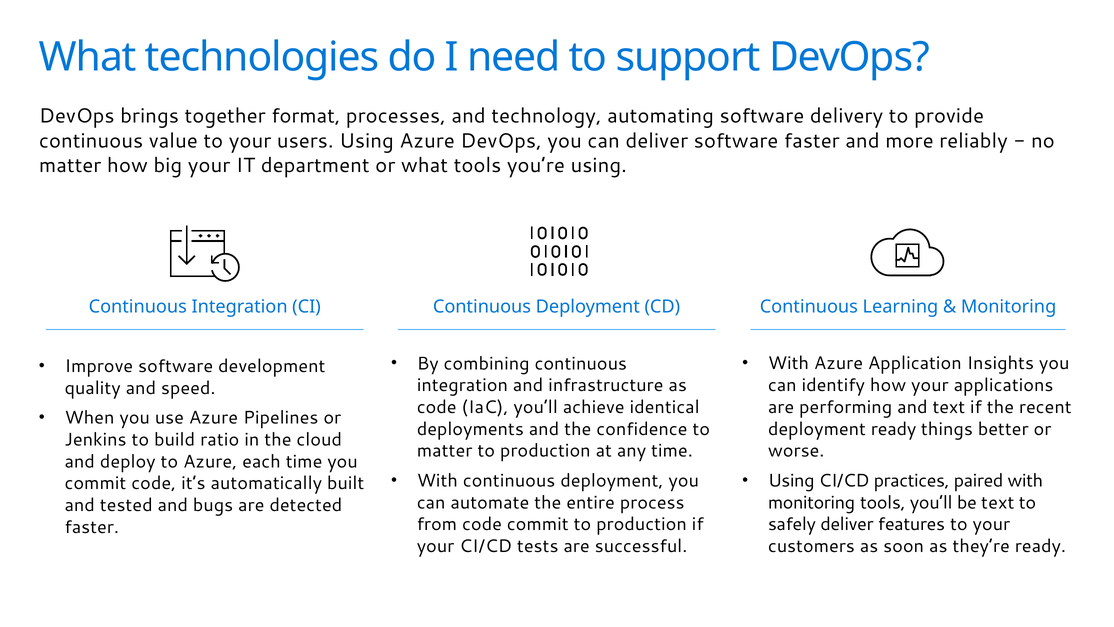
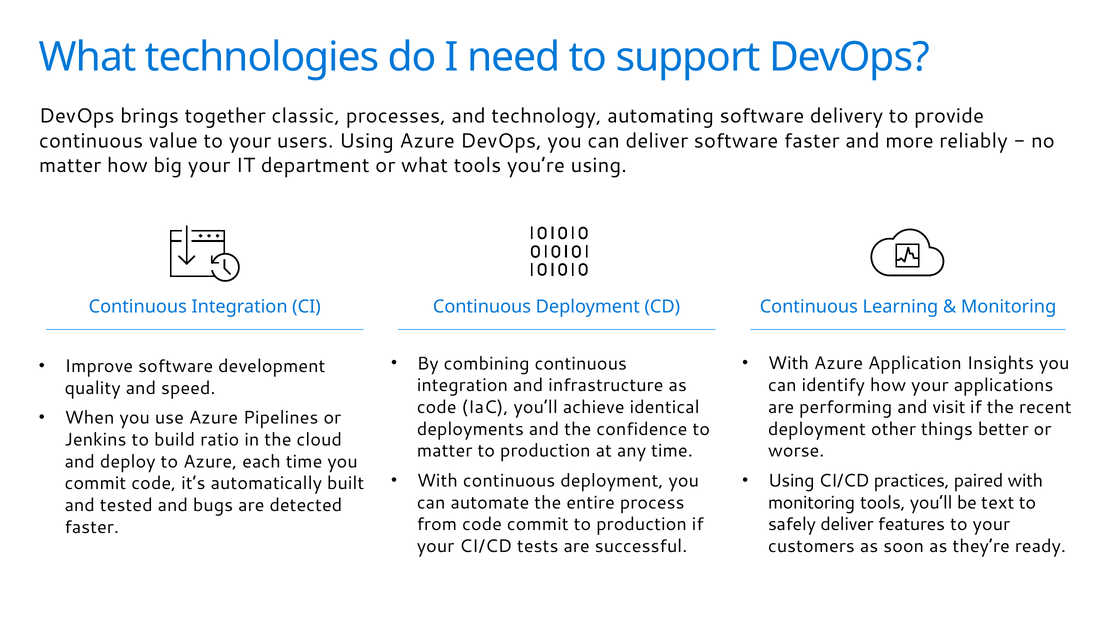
format: format -> classic (306, 116)
and text: text -> visit (949, 407)
deployment ready: ready -> other (893, 429)
